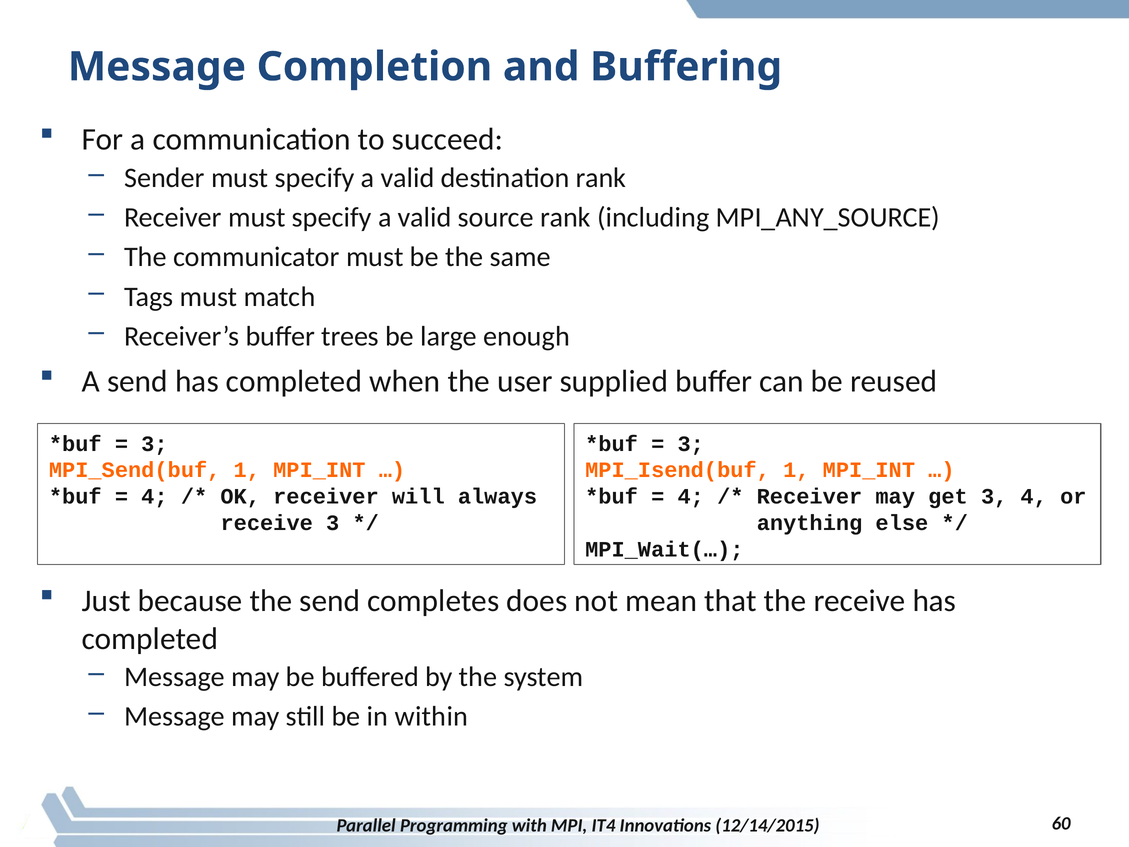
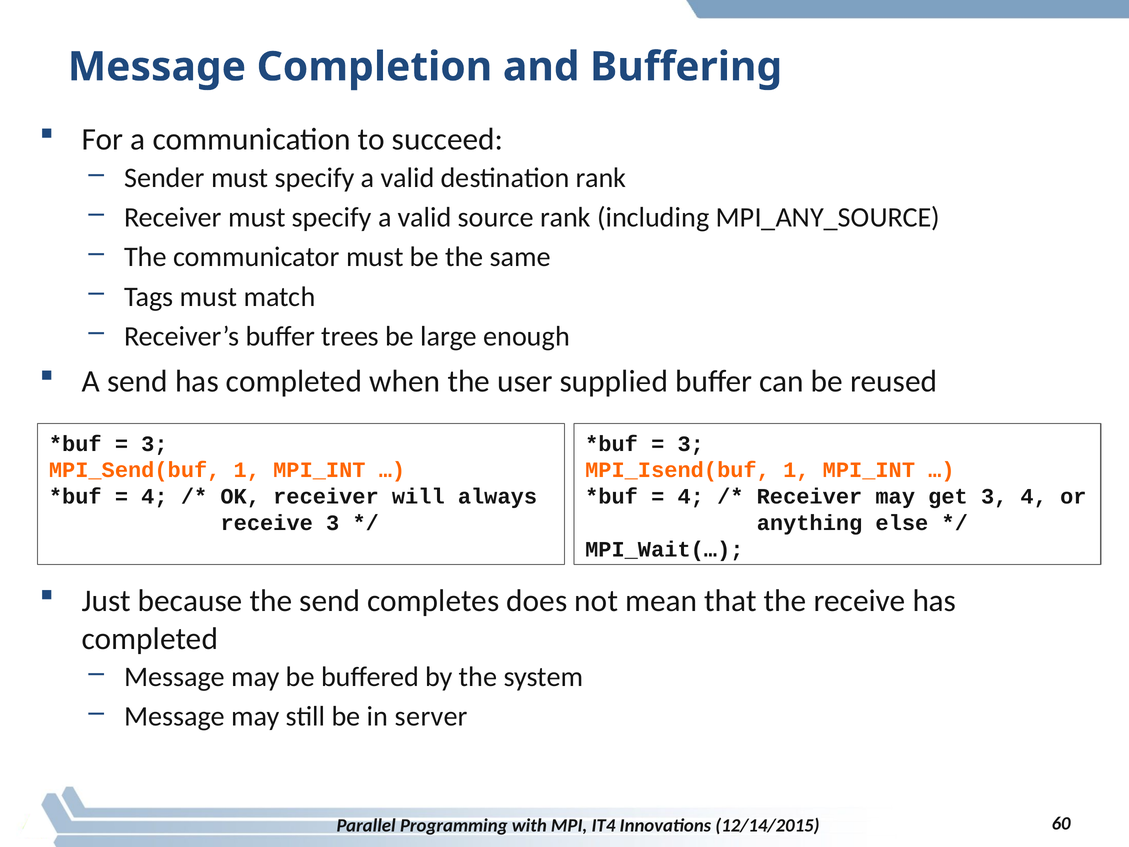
within: within -> server (431, 716)
